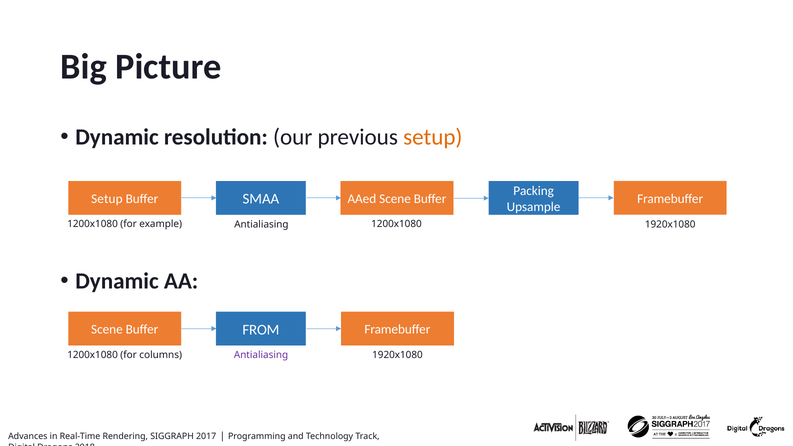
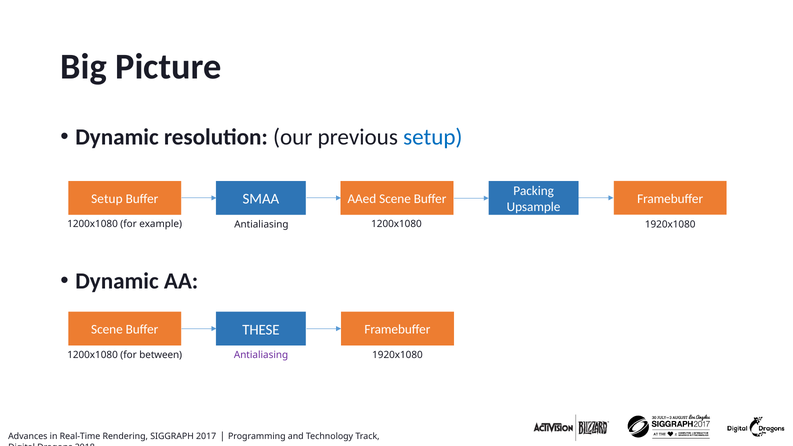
setup colour: orange -> blue (433, 137)
FROM: FROM -> THESE (261, 330)
columns: columns -> between (161, 355)
